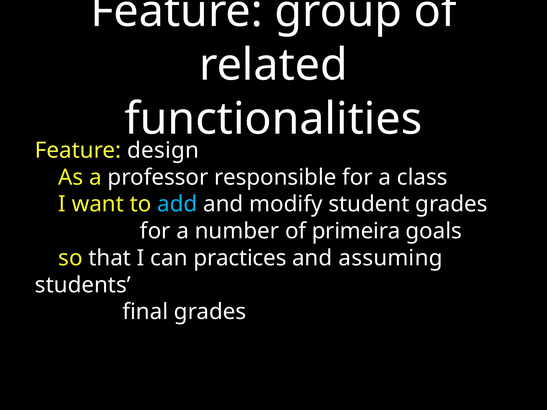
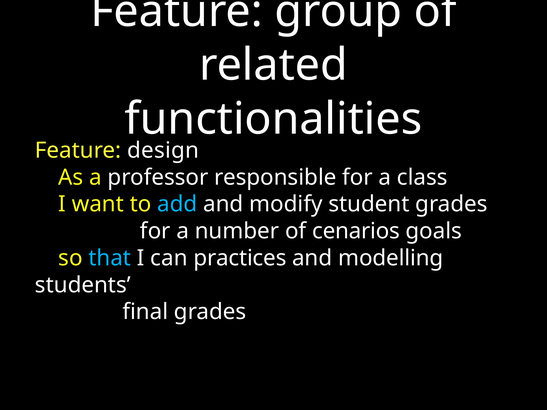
primeira: primeira -> cenarios (356, 231)
that colour: white -> light blue (110, 258)
assuming: assuming -> modelling (391, 258)
